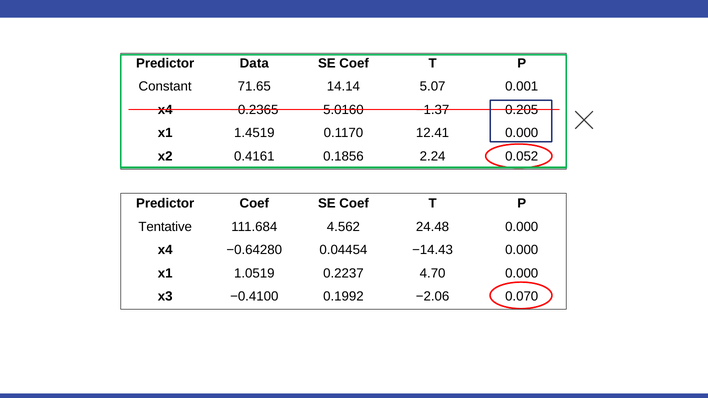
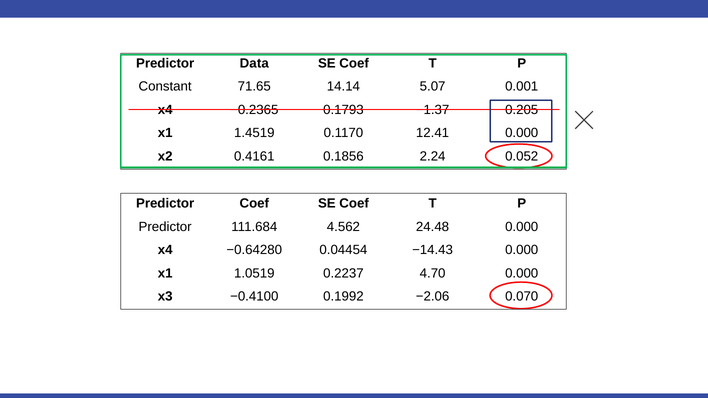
5.0160: 5.0160 -> 0.1793 (343, 110)
Tentative: Tentative -> Predictor (165, 227)
